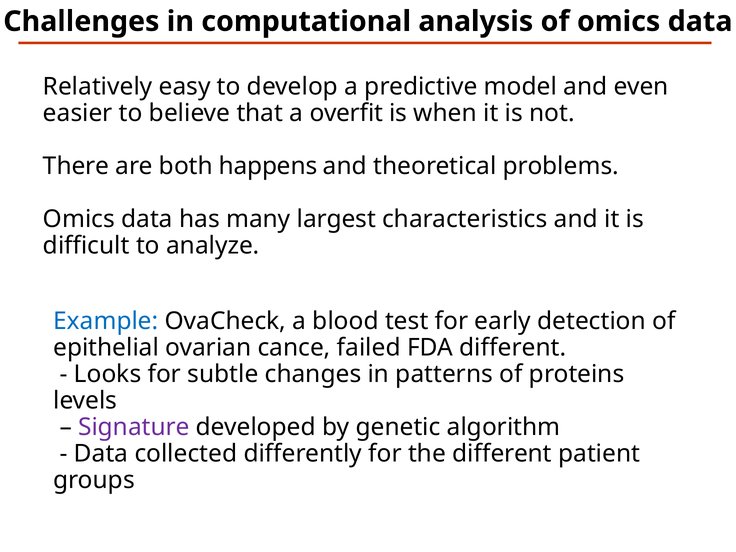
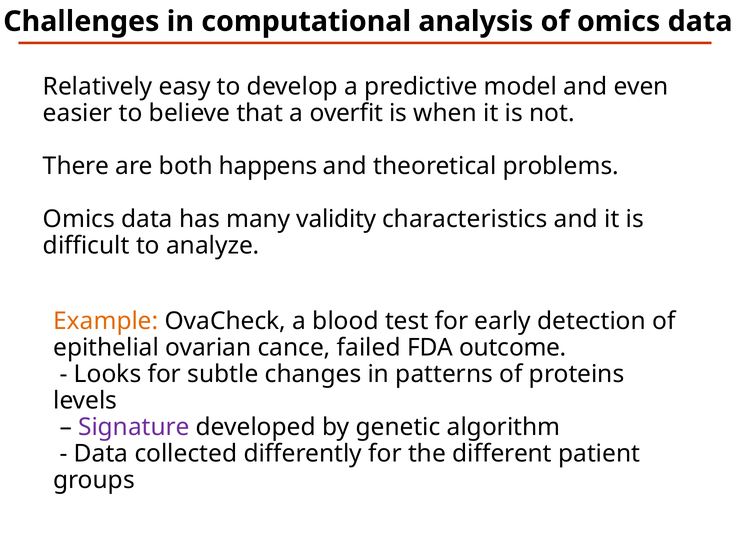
largest: largest -> validity (336, 219)
Example colour: blue -> orange (106, 321)
FDA different: different -> outcome (513, 348)
